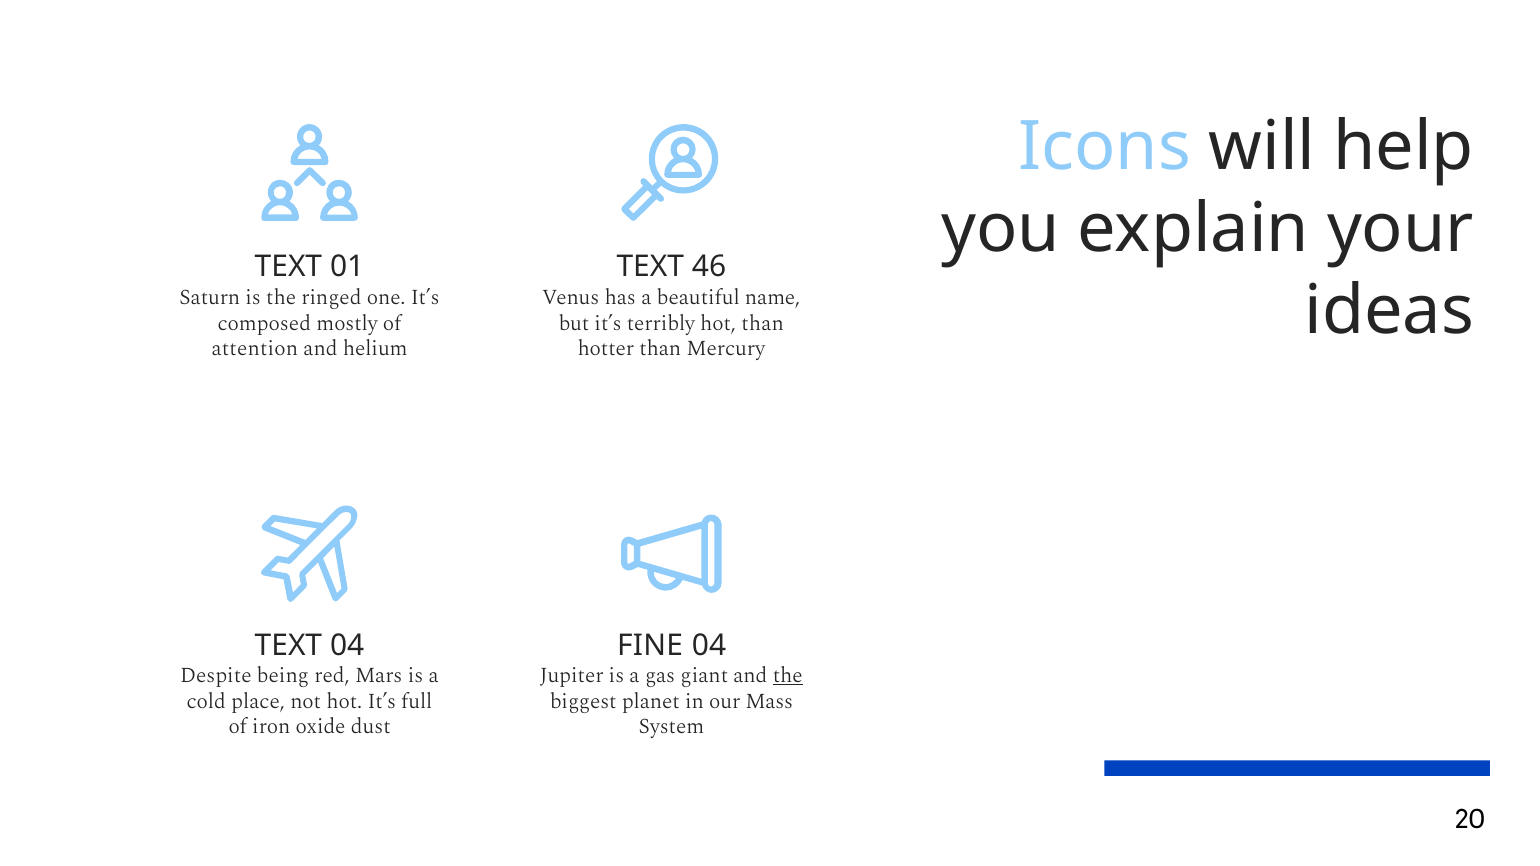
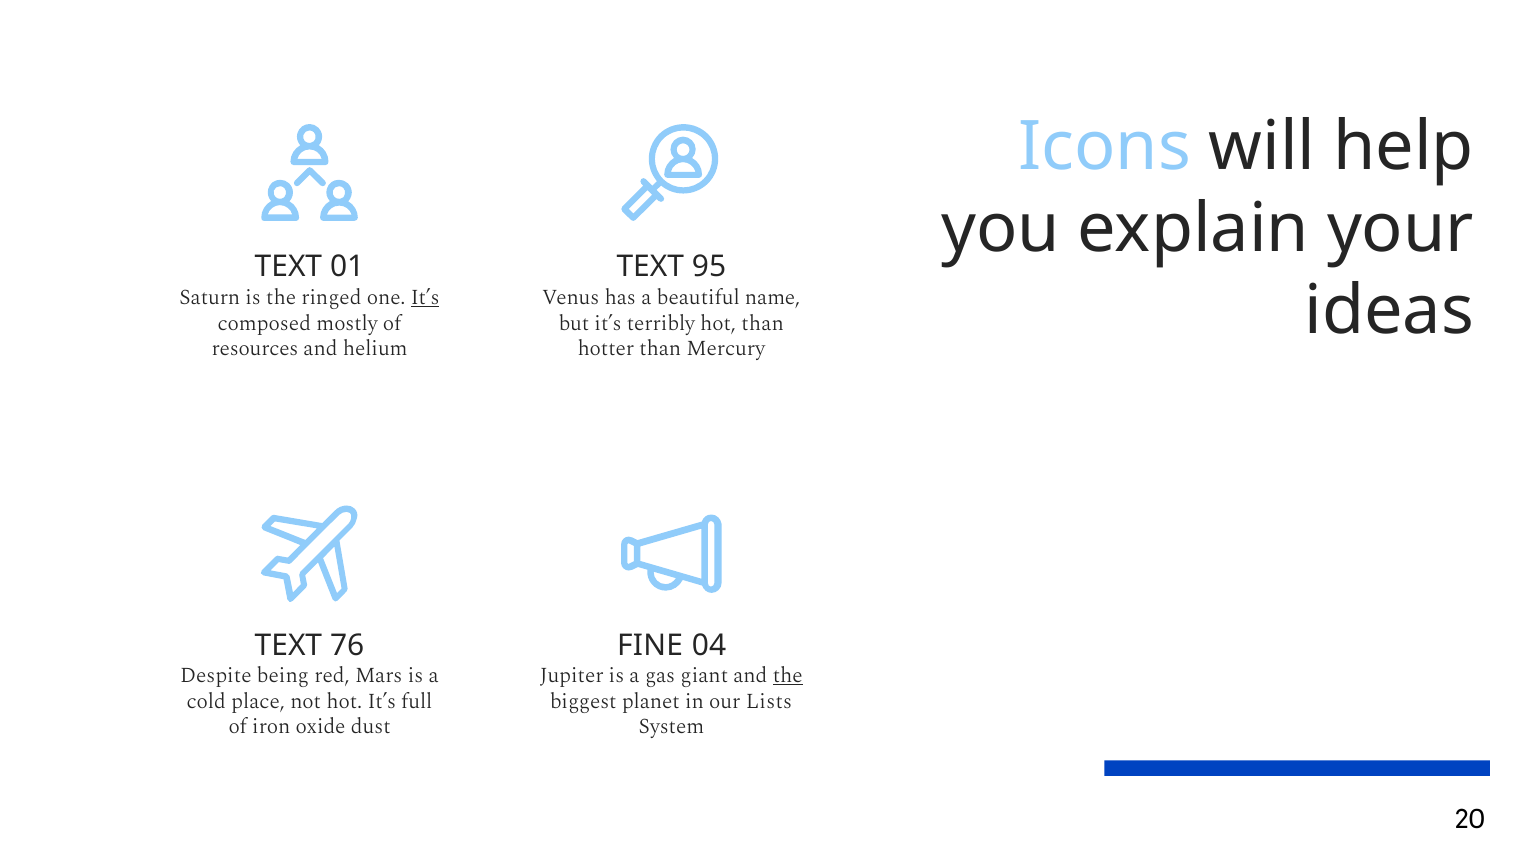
46: 46 -> 95 (709, 267)
It’s underline: none -> present (425, 297)
attention: attention -> resources (255, 349)
TEXT 04: 04 -> 76 (347, 645)
Mass: Mass -> Lists (769, 701)
